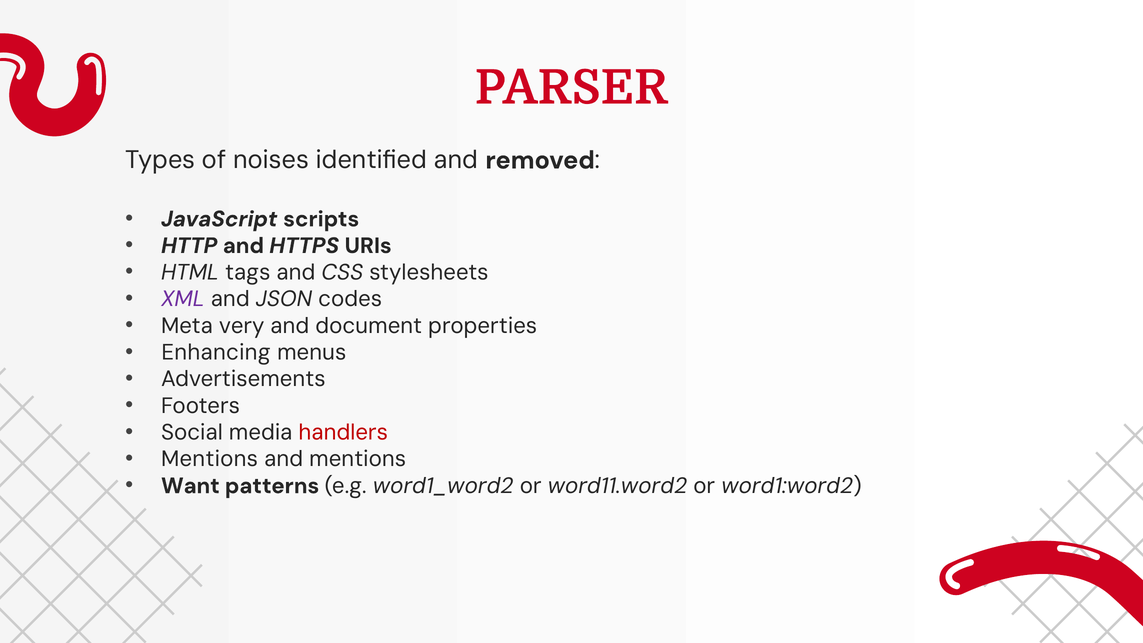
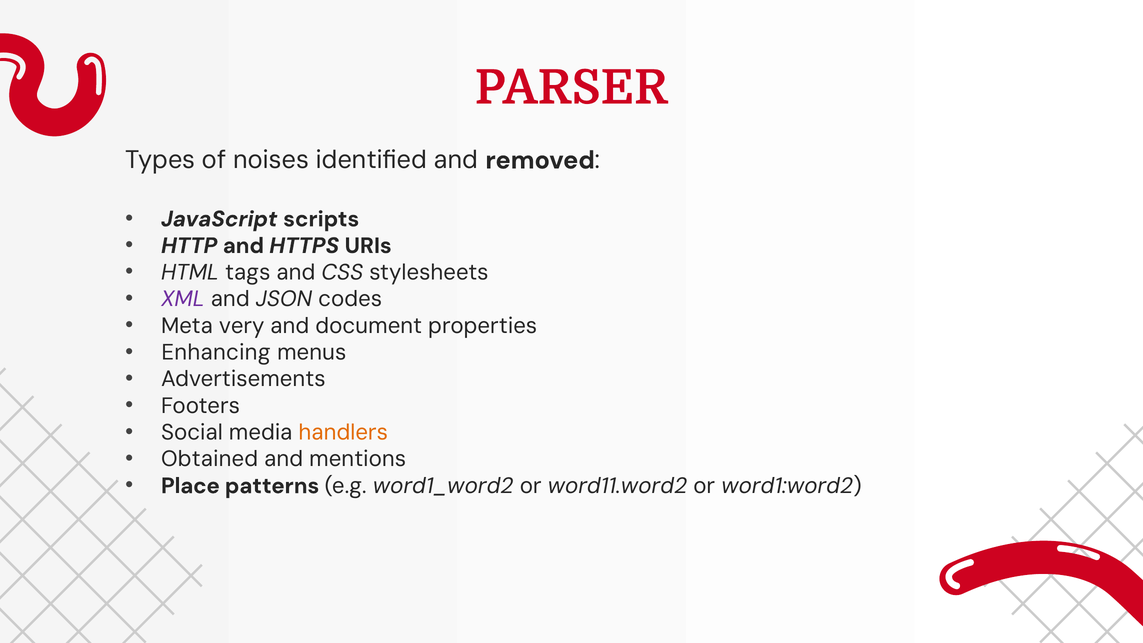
handlers colour: red -> orange (343, 432)
Mentions: Mentions -> Obtained (210, 459)
Want: Want -> Place (190, 486)
